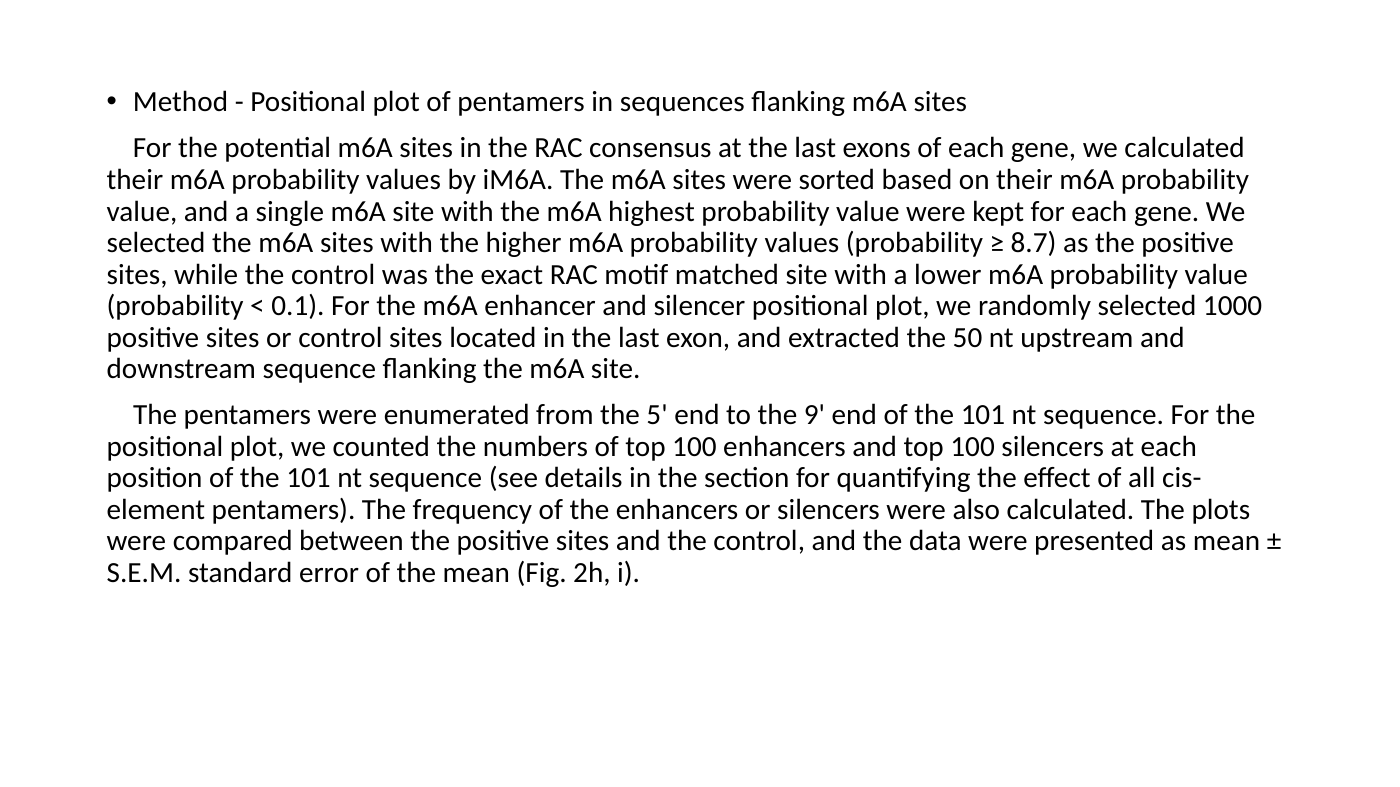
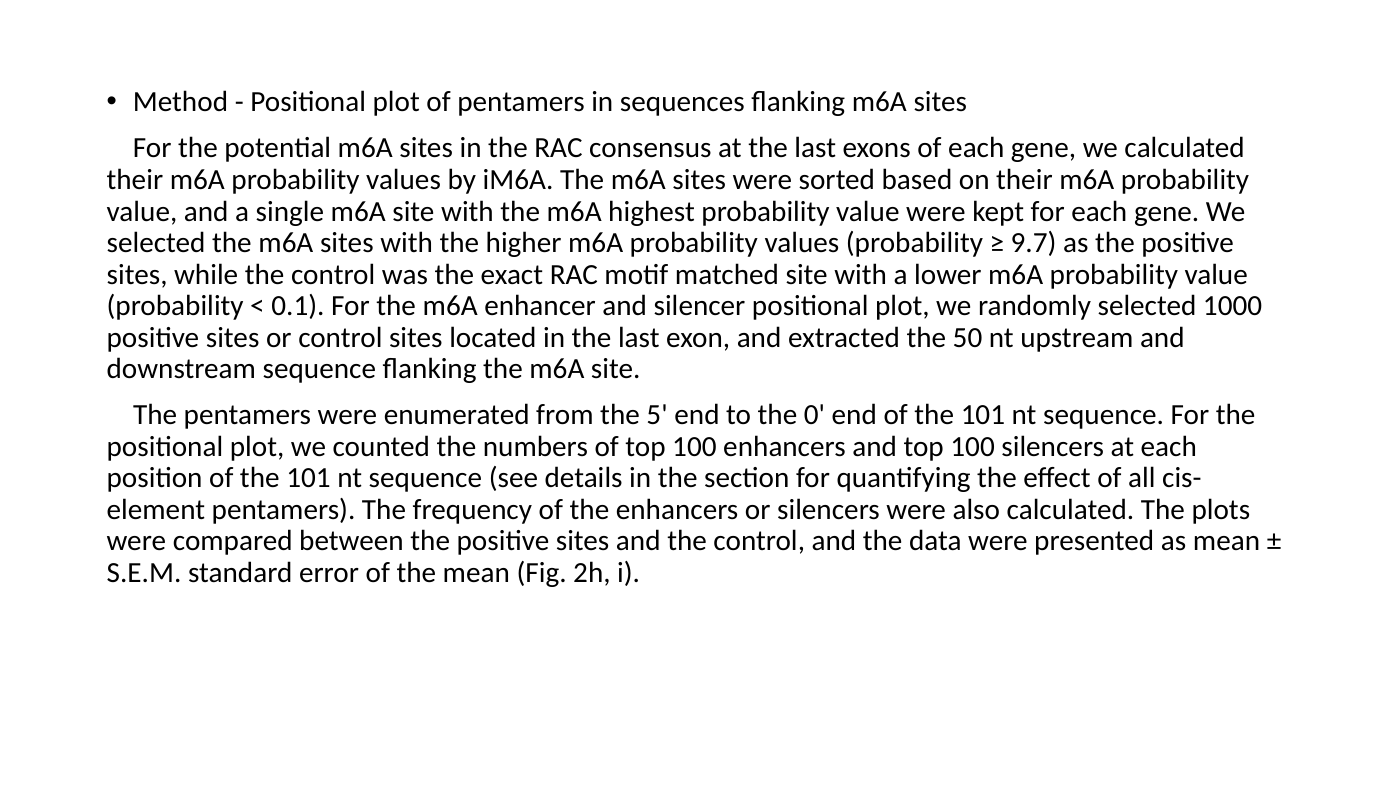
8.7: 8.7 -> 9.7 (1034, 243)
9: 9 -> 0 (815, 415)
